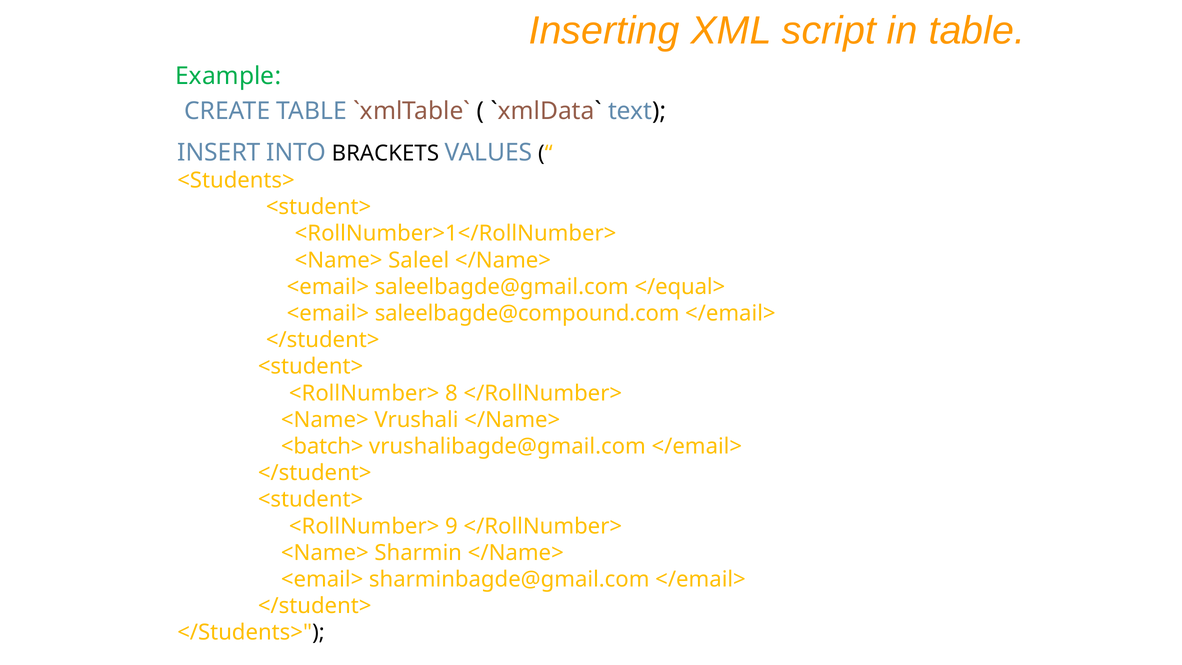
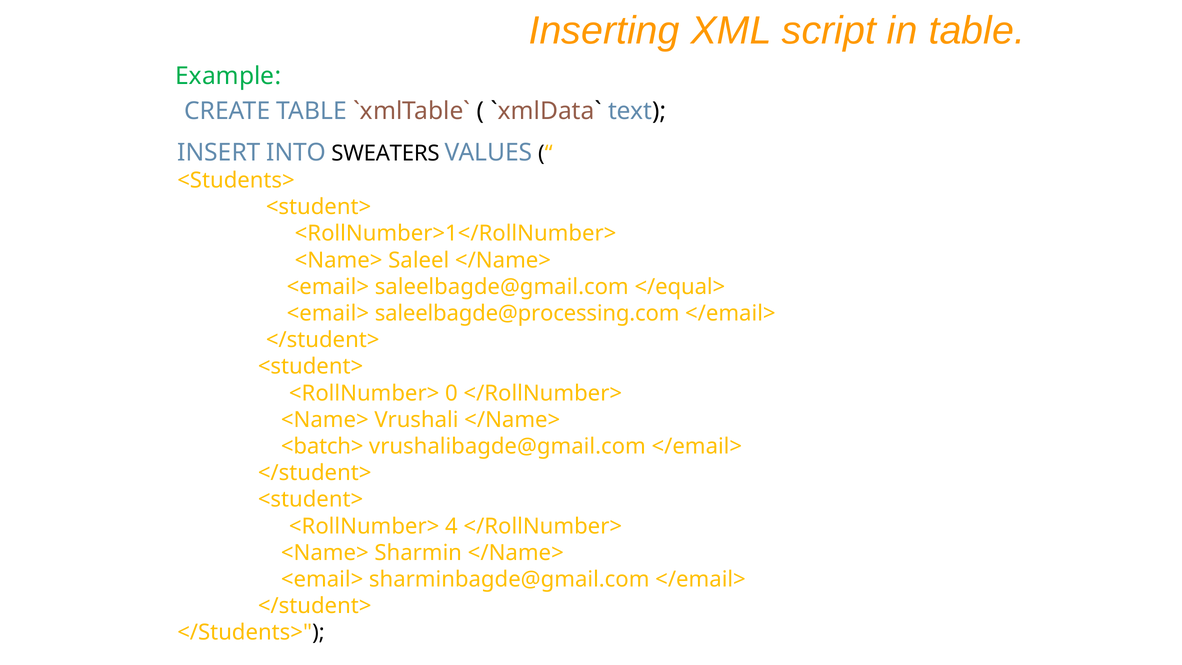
BRACKETS: BRACKETS -> SWEATERS (386, 153)
saleelbagde@compound.com: saleelbagde@compound.com -> saleelbagde@processing.com (527, 313)
8: 8 -> 0 (451, 393)
9: 9 -> 4 (451, 526)
